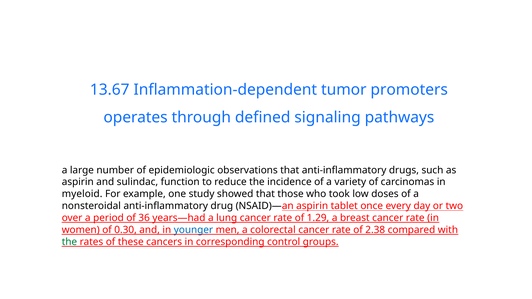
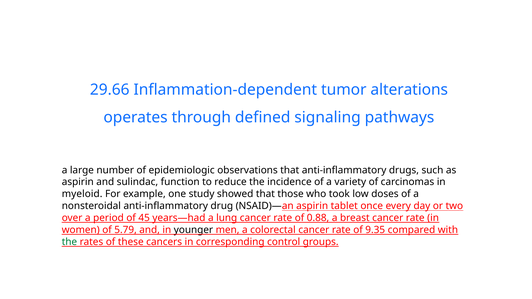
13.67: 13.67 -> 29.66 (110, 90)
promoters: promoters -> alterations (409, 90)
36: 36 -> 45 (144, 218)
1.29: 1.29 -> 0.88 (318, 218)
0.30: 0.30 -> 5.79 (126, 230)
younger colour: blue -> black (193, 230)
2.38: 2.38 -> 9.35 (375, 230)
